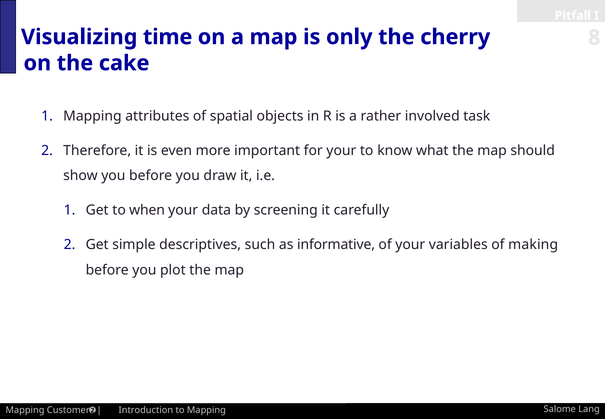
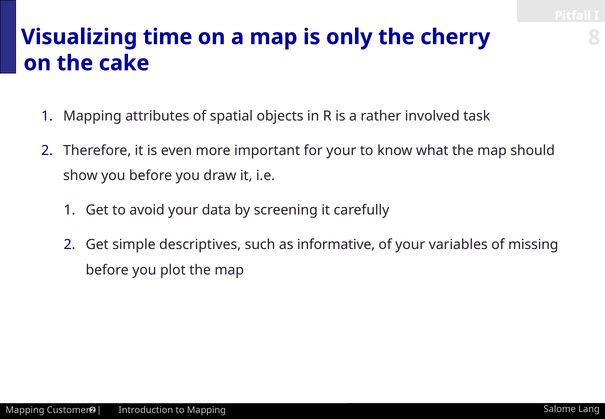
when: when -> avoid (147, 210)
making: making -> missing (533, 245)
